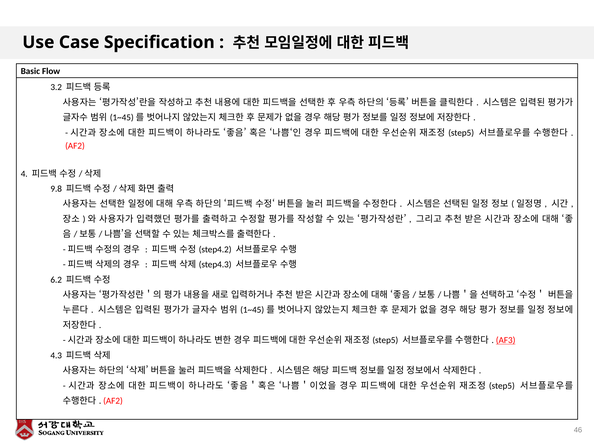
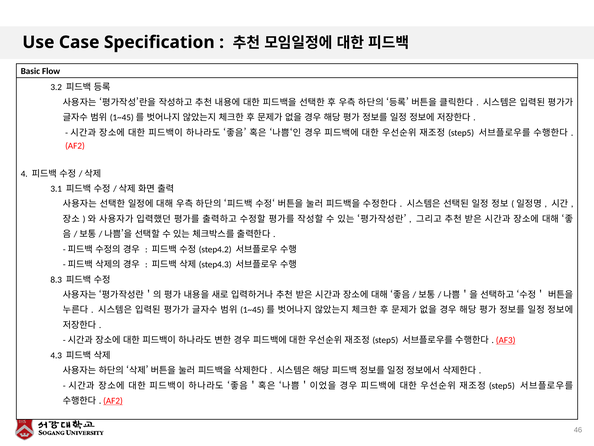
9.8: 9.8 -> 3.1 (56, 189)
6.2: 6.2 -> 8.3 (56, 279)
AF2 underline: none -> present (113, 400)
